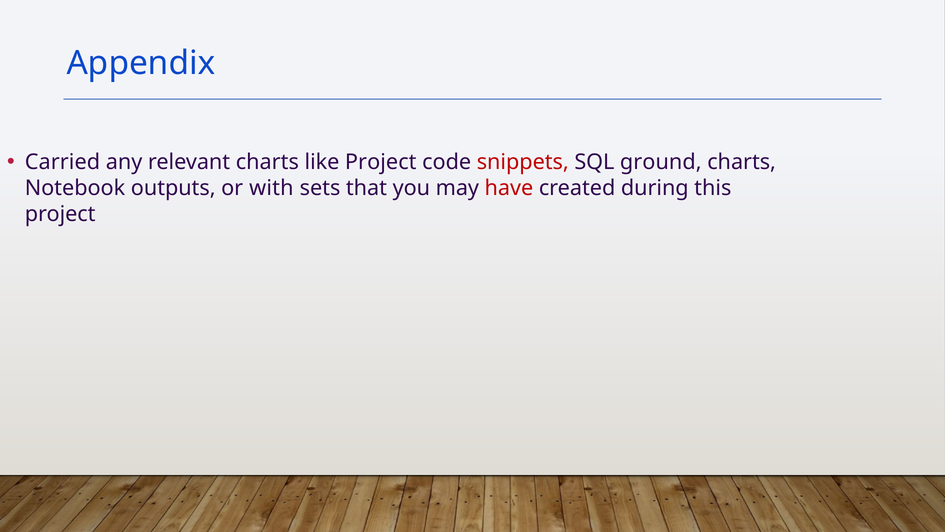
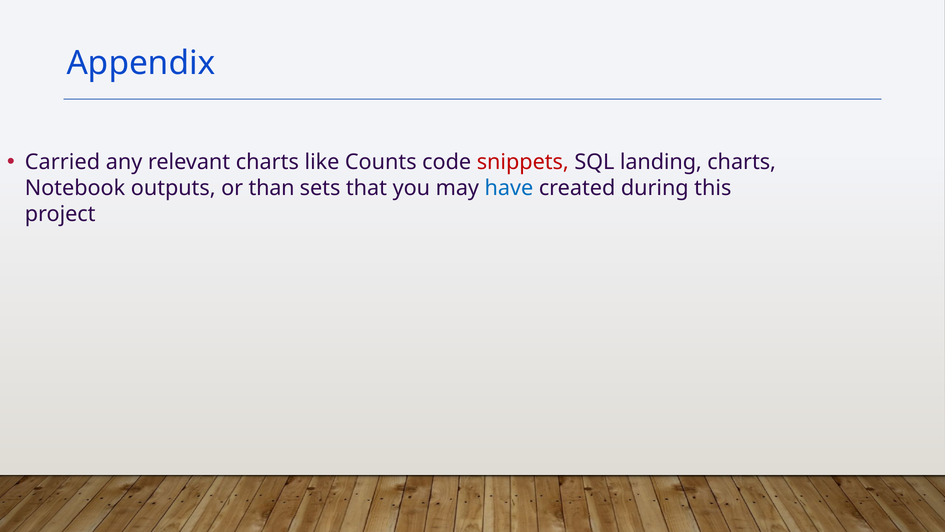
like Project: Project -> Counts (381, 162)
ground: ground -> landing (661, 162)
with: with -> than (272, 188)
have colour: red -> blue (509, 188)
